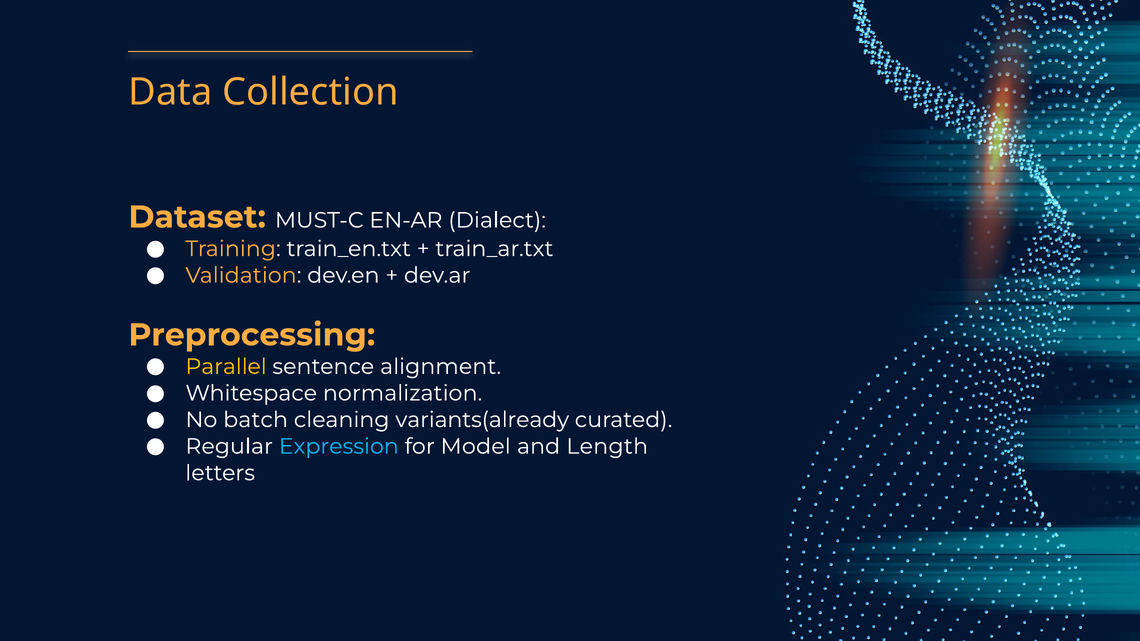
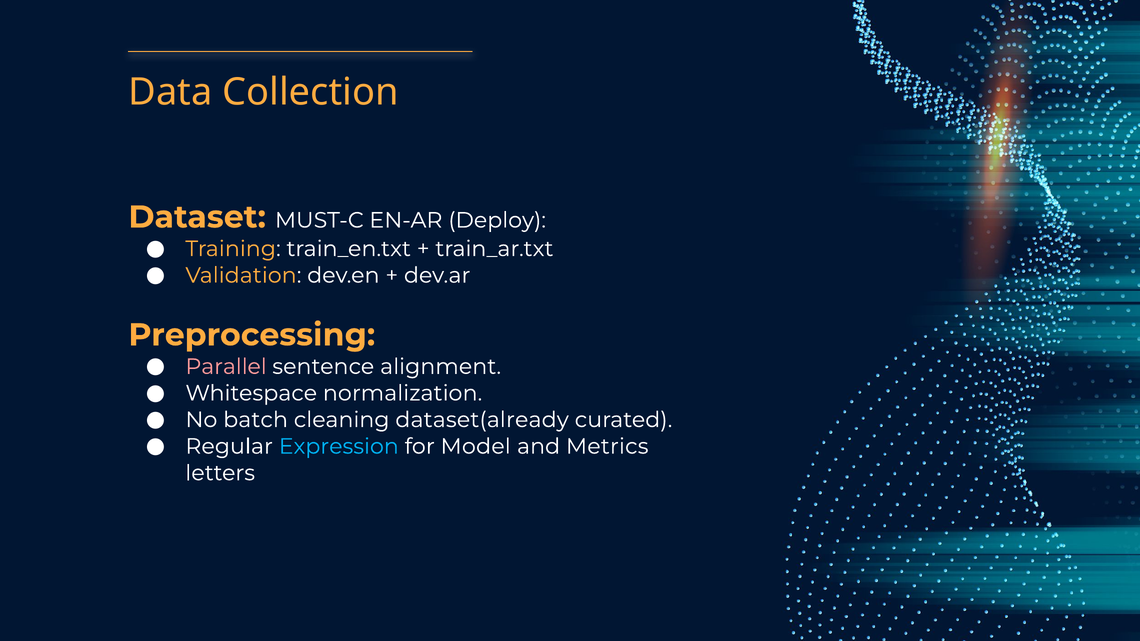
Dialect: Dialect -> Deploy (497, 220)
Parallel colour: yellow -> pink (226, 367)
variants(already: variants(already -> dataset(already (482, 420)
Length: Length -> Metrics (607, 447)
